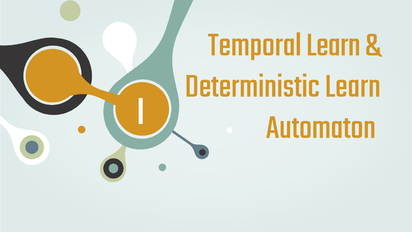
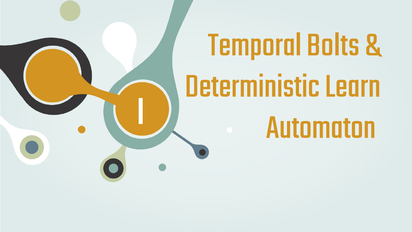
Temporal Learn: Learn -> Bolts (333, 44)
